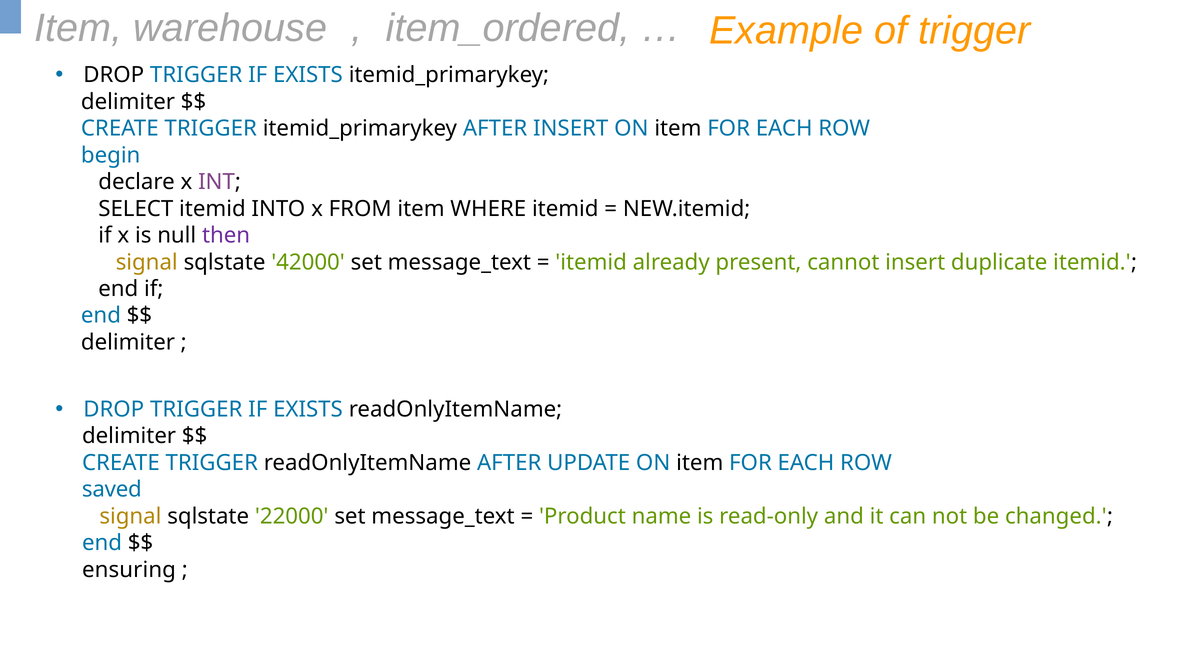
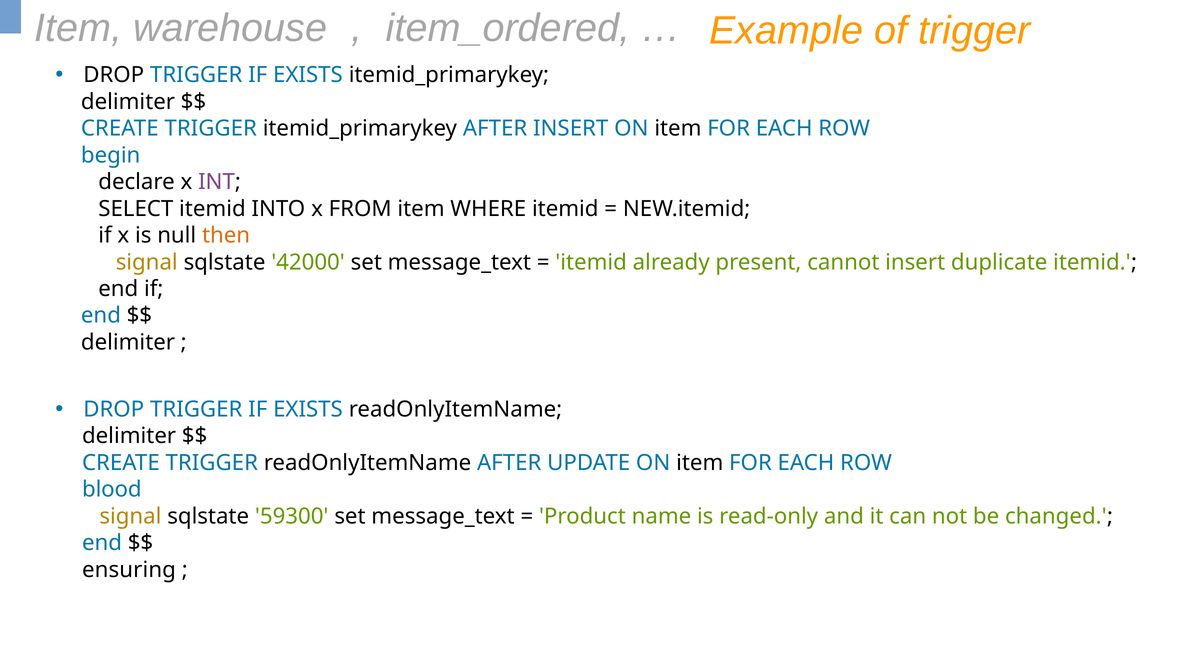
then colour: purple -> orange (226, 236)
saved: saved -> blood (112, 490)
22000: 22000 -> 59300 (292, 516)
